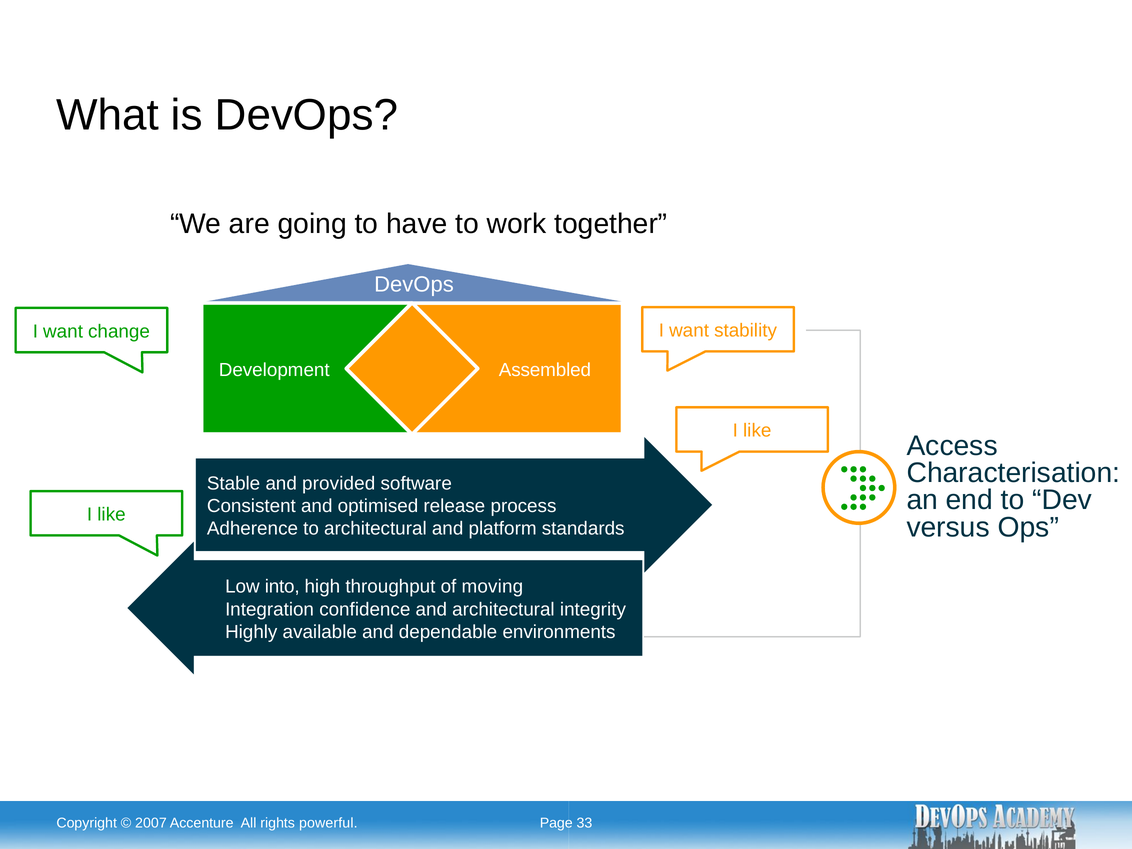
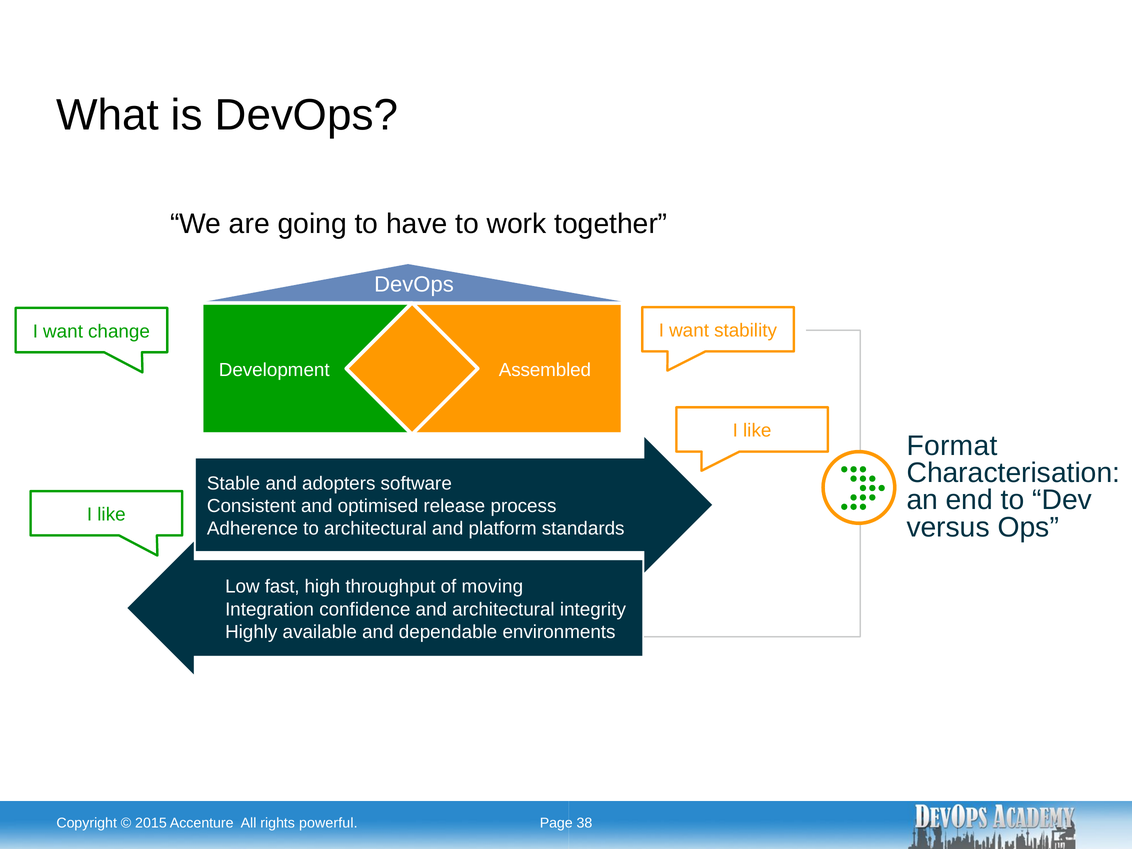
Access: Access -> Format (952, 446)
provided: provided -> adopters (339, 483)
into: into -> fast (282, 587)
2007: 2007 -> 2015 (151, 823)
33: 33 -> 38 (584, 823)
